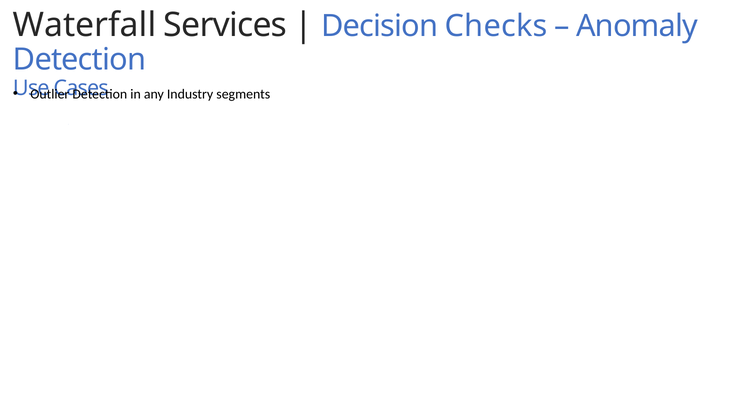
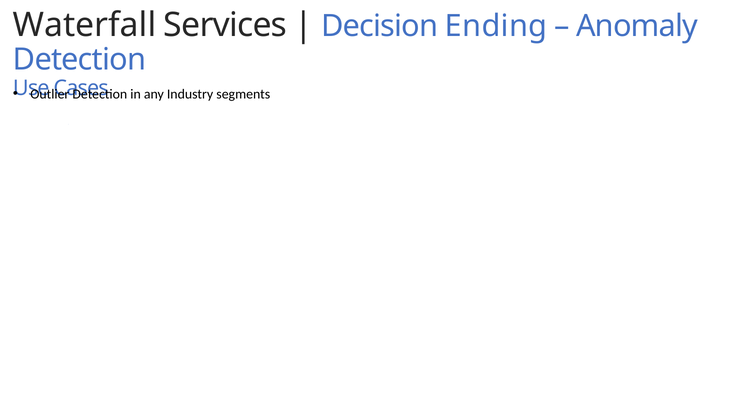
Checks: Checks -> Ending (496, 26)
